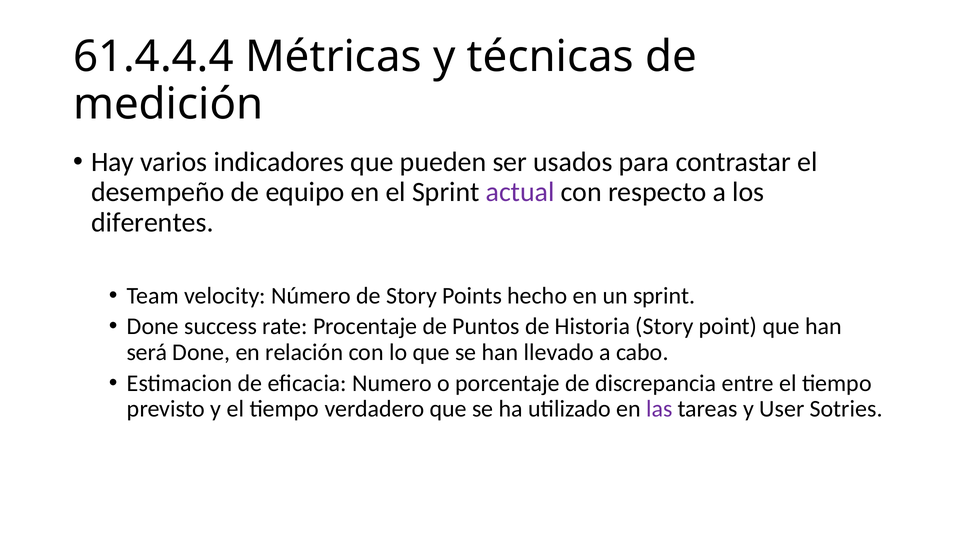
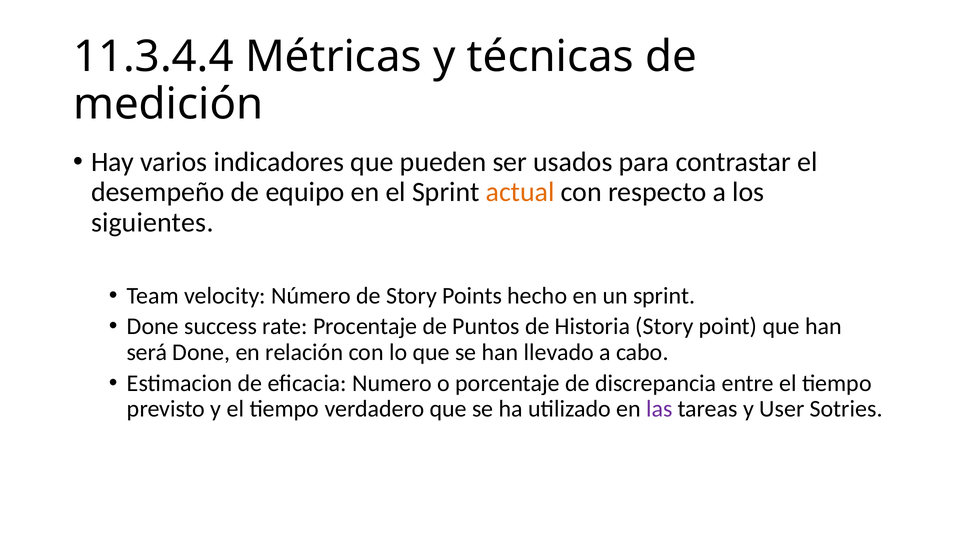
61.4.4.4: 61.4.4.4 -> 11.3.4.4 (153, 57)
actual colour: purple -> orange (520, 192)
diferentes: diferentes -> siguientes (152, 222)
